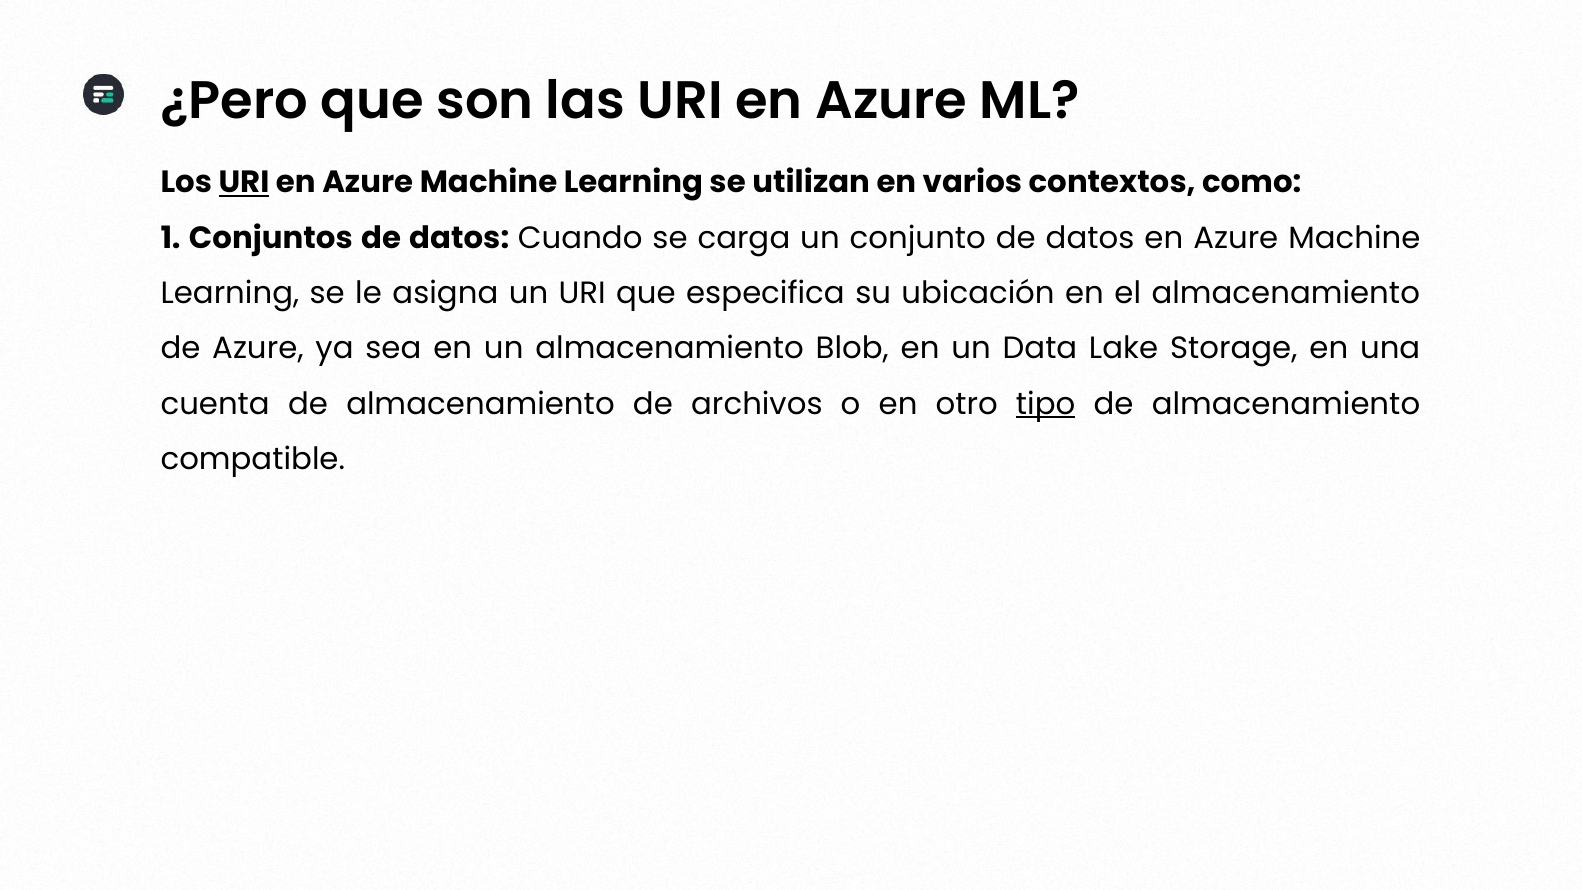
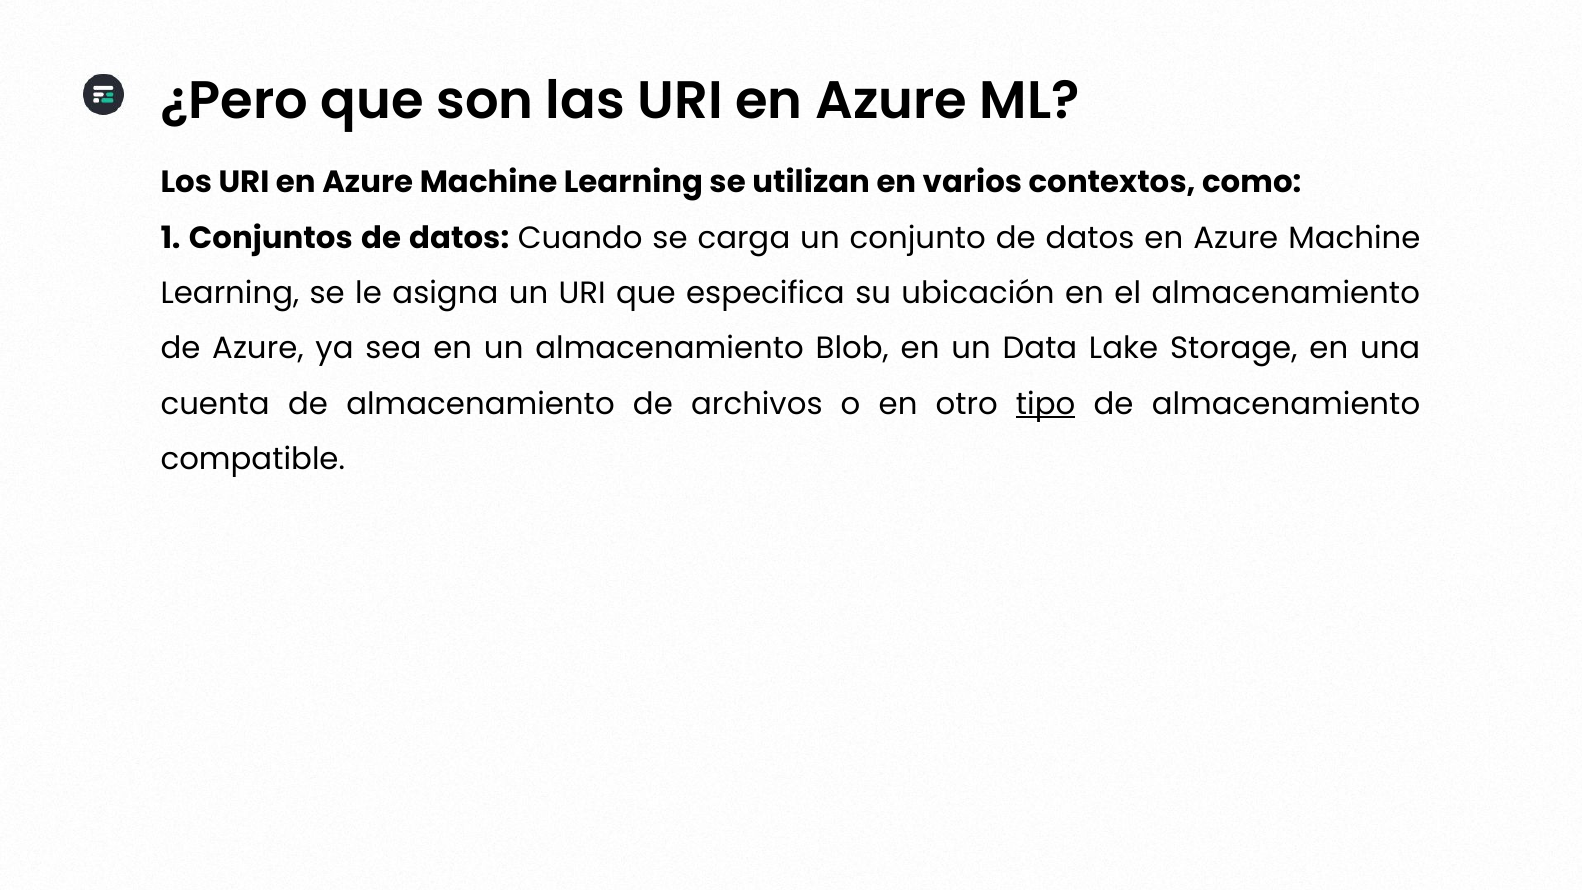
URI underline: present -> none (244, 183)
